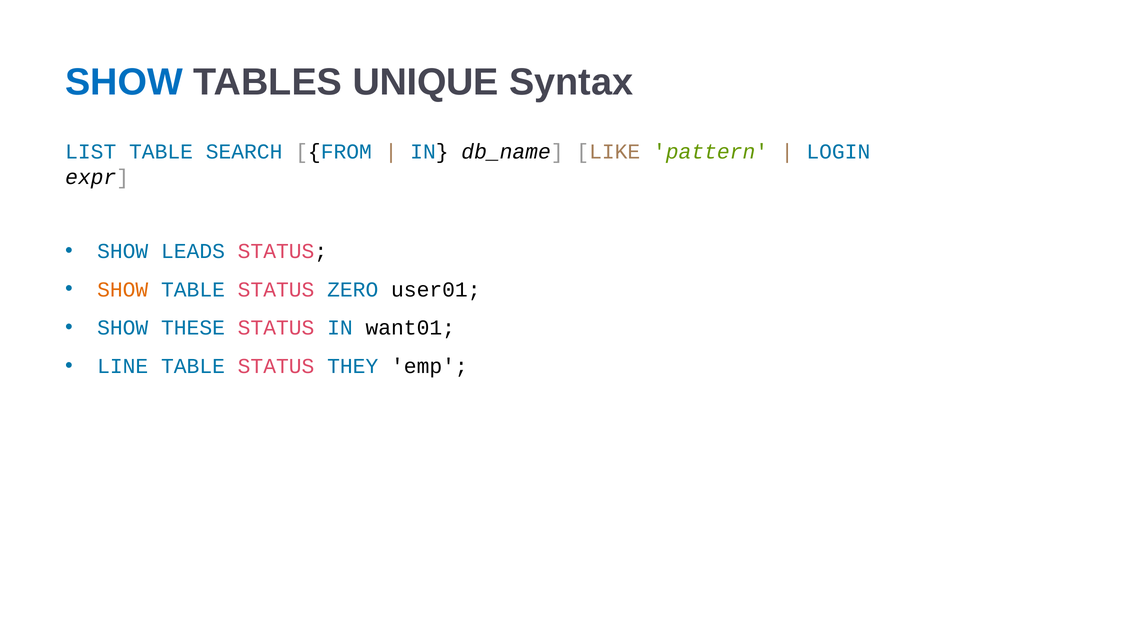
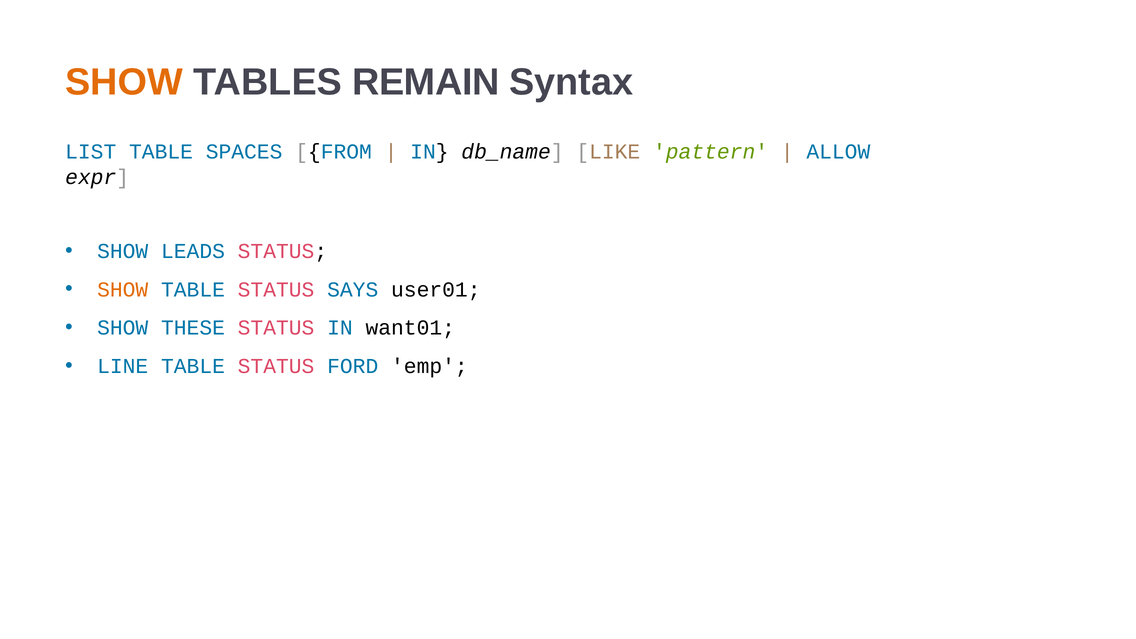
SHOW colour: blue -> orange (124, 82)
UNIQUE: UNIQUE -> REMAIN (426, 82)
SEARCH: SEARCH -> SPACES (244, 152)
LOGIN: LOGIN -> ALLOW (838, 152)
ZERO: ZERO -> SAYS (353, 289)
THEY: THEY -> FORD (353, 366)
